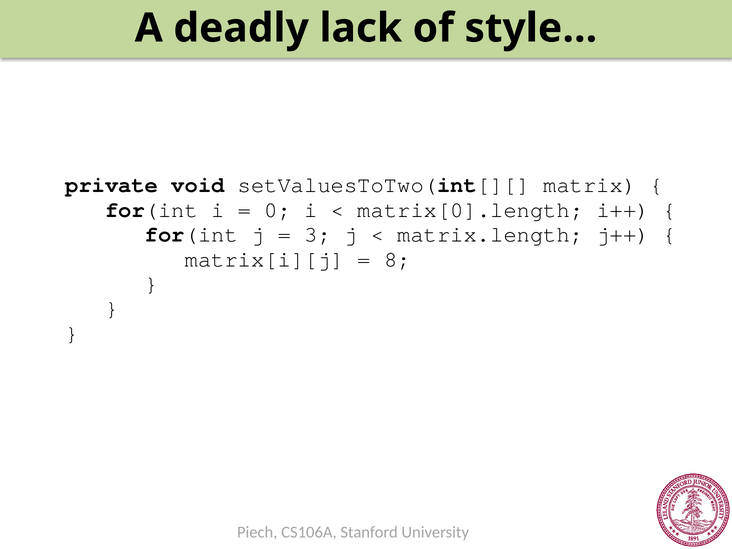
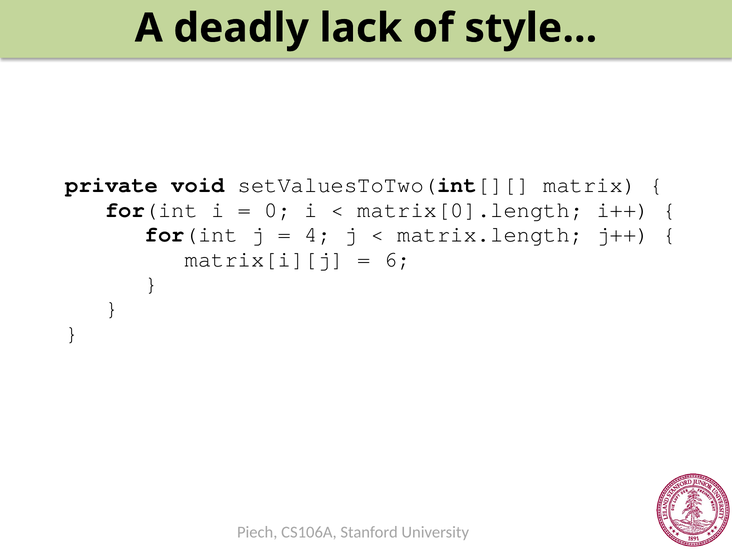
3: 3 -> 4 (318, 234)
8: 8 -> 6 (397, 259)
